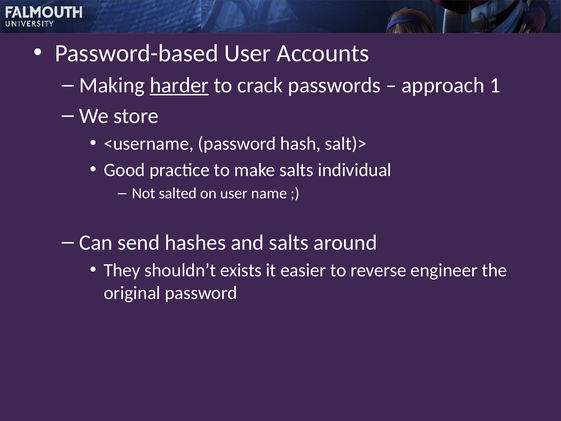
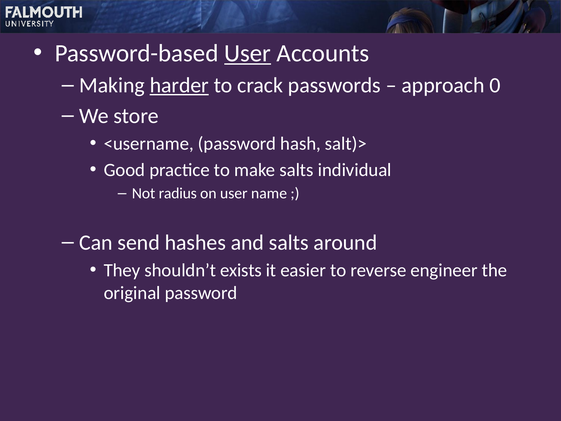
User underline: none -> present (248, 53)
1: 1 -> 0 (495, 85)
salted: salted -> radius (178, 193)
